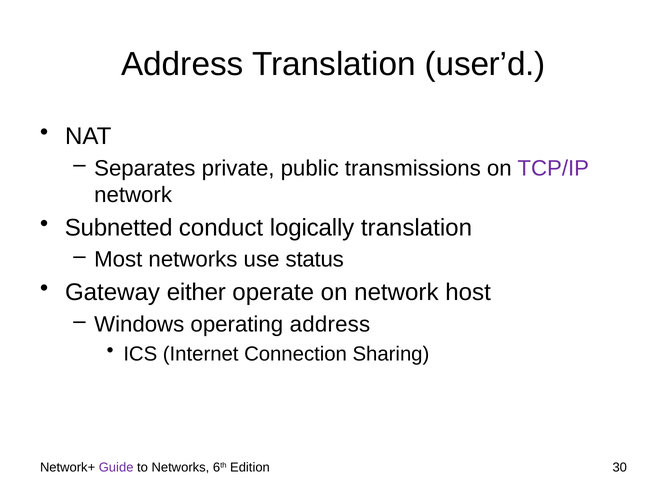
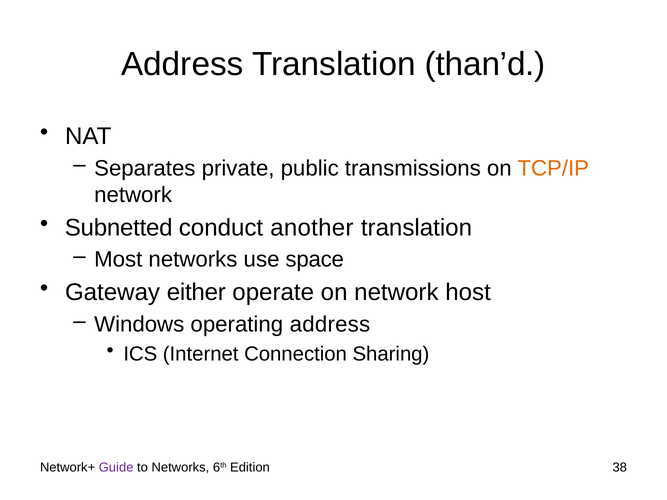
user’d: user’d -> than’d (485, 64)
TCP/IP colour: purple -> orange (553, 168)
logically: logically -> another (312, 228)
status: status -> space (315, 260)
30: 30 -> 38 (620, 468)
